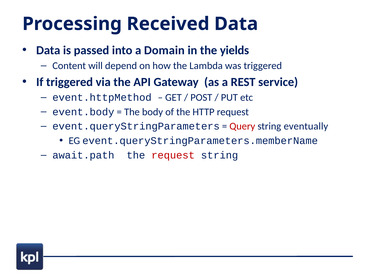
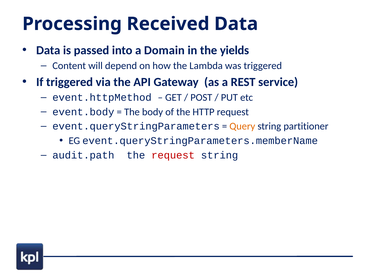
Query colour: red -> orange (242, 126)
eventually: eventually -> partitioner (306, 126)
await.path: await.path -> audit.path (83, 155)
